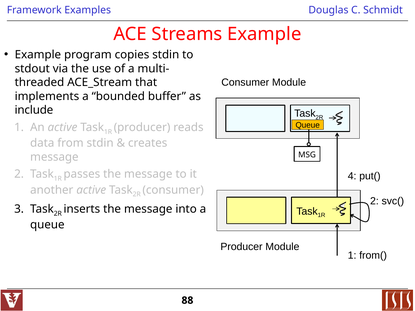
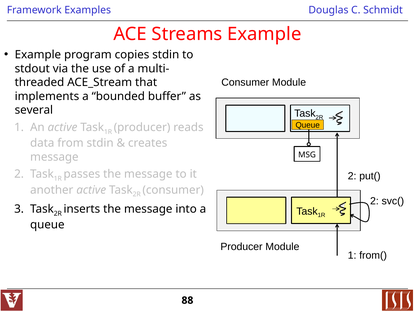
include: include -> several (34, 110)
4: 4 -> 2 (352, 176)
